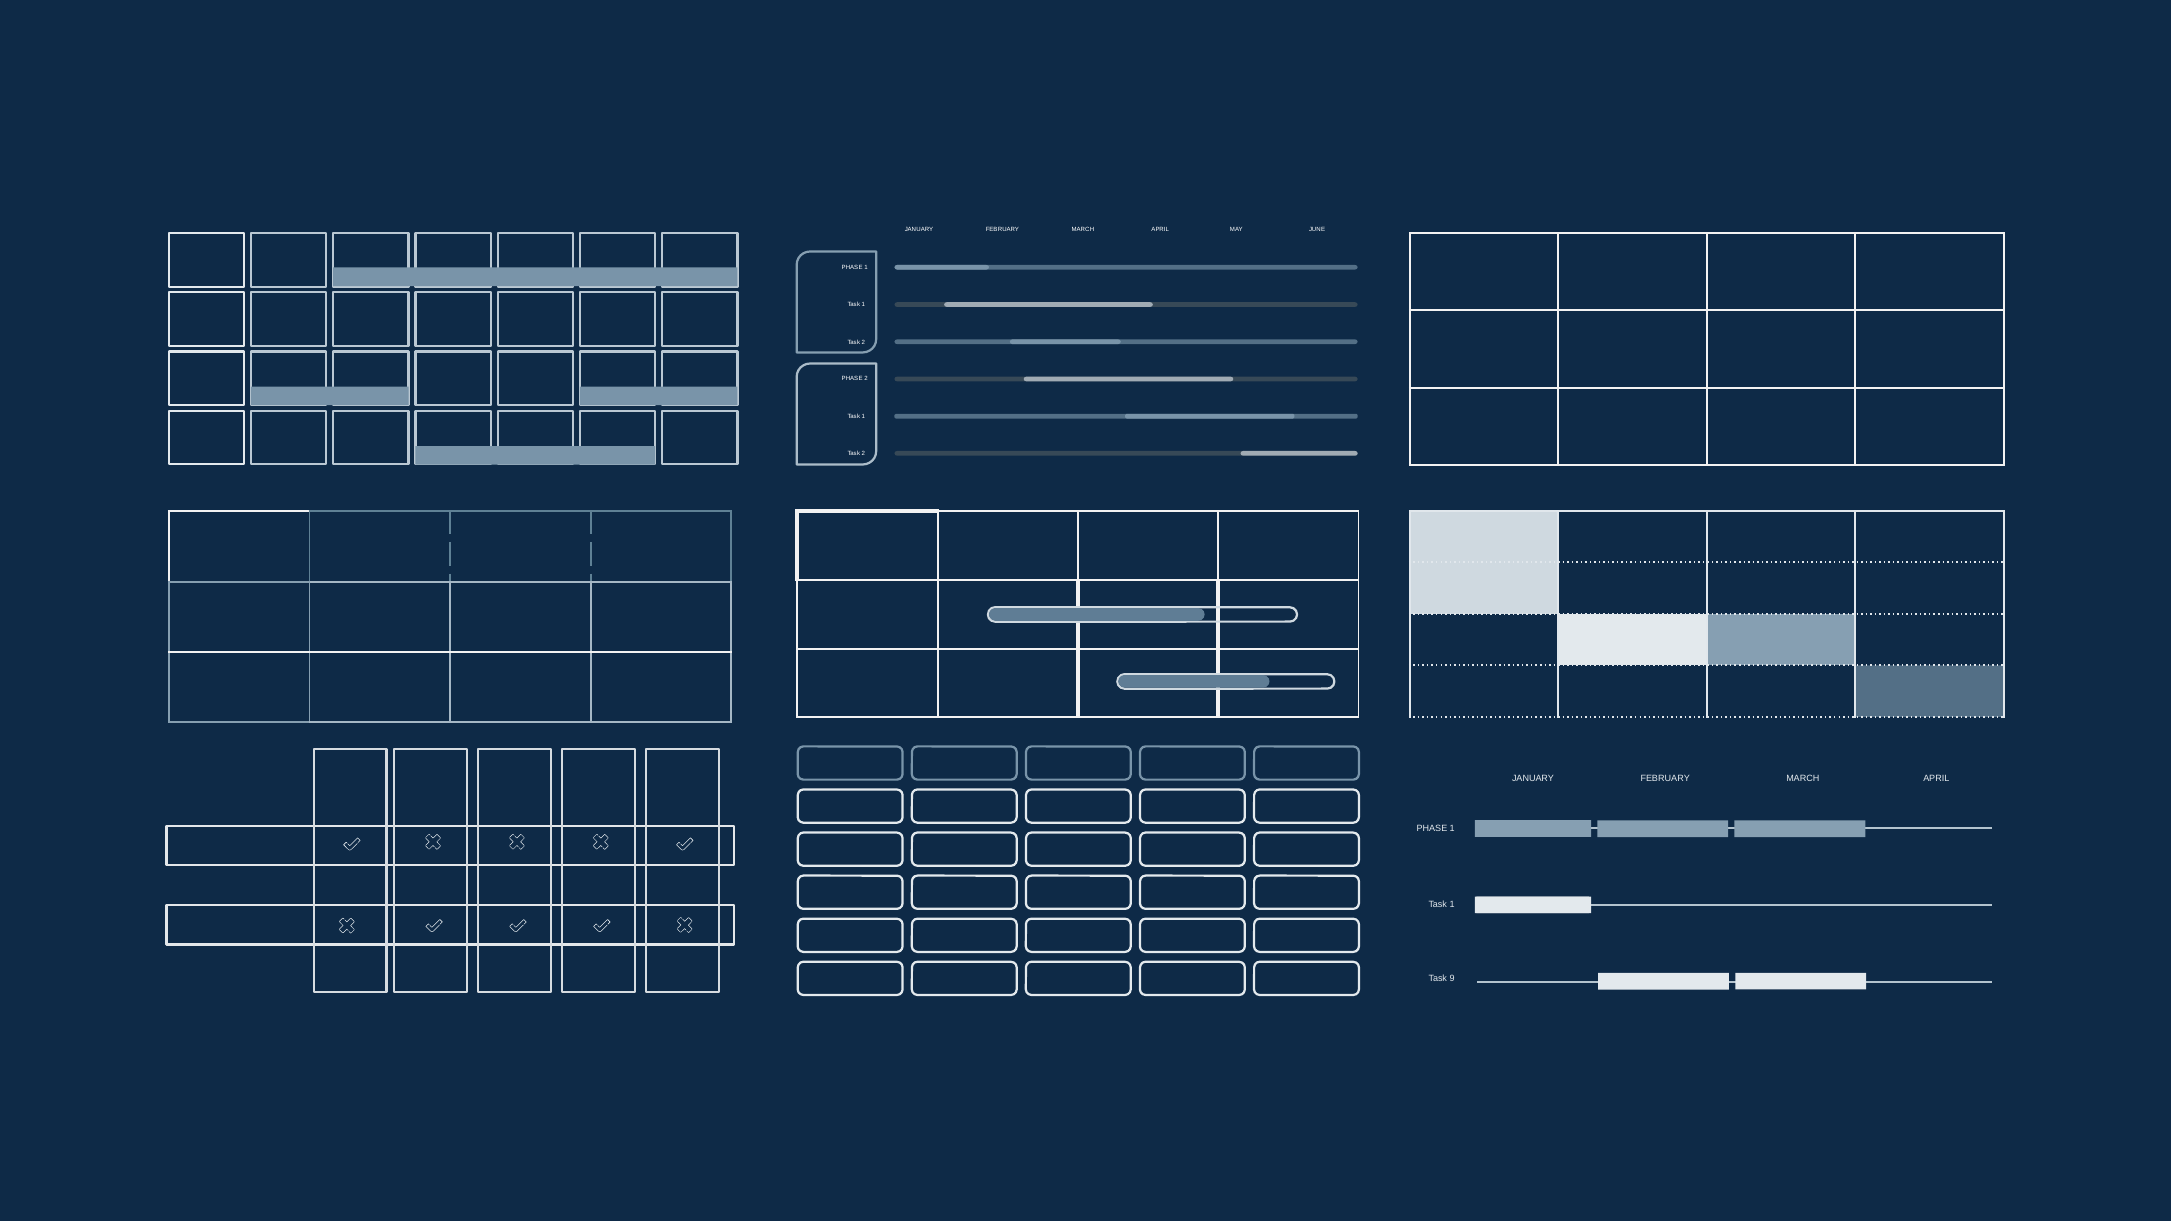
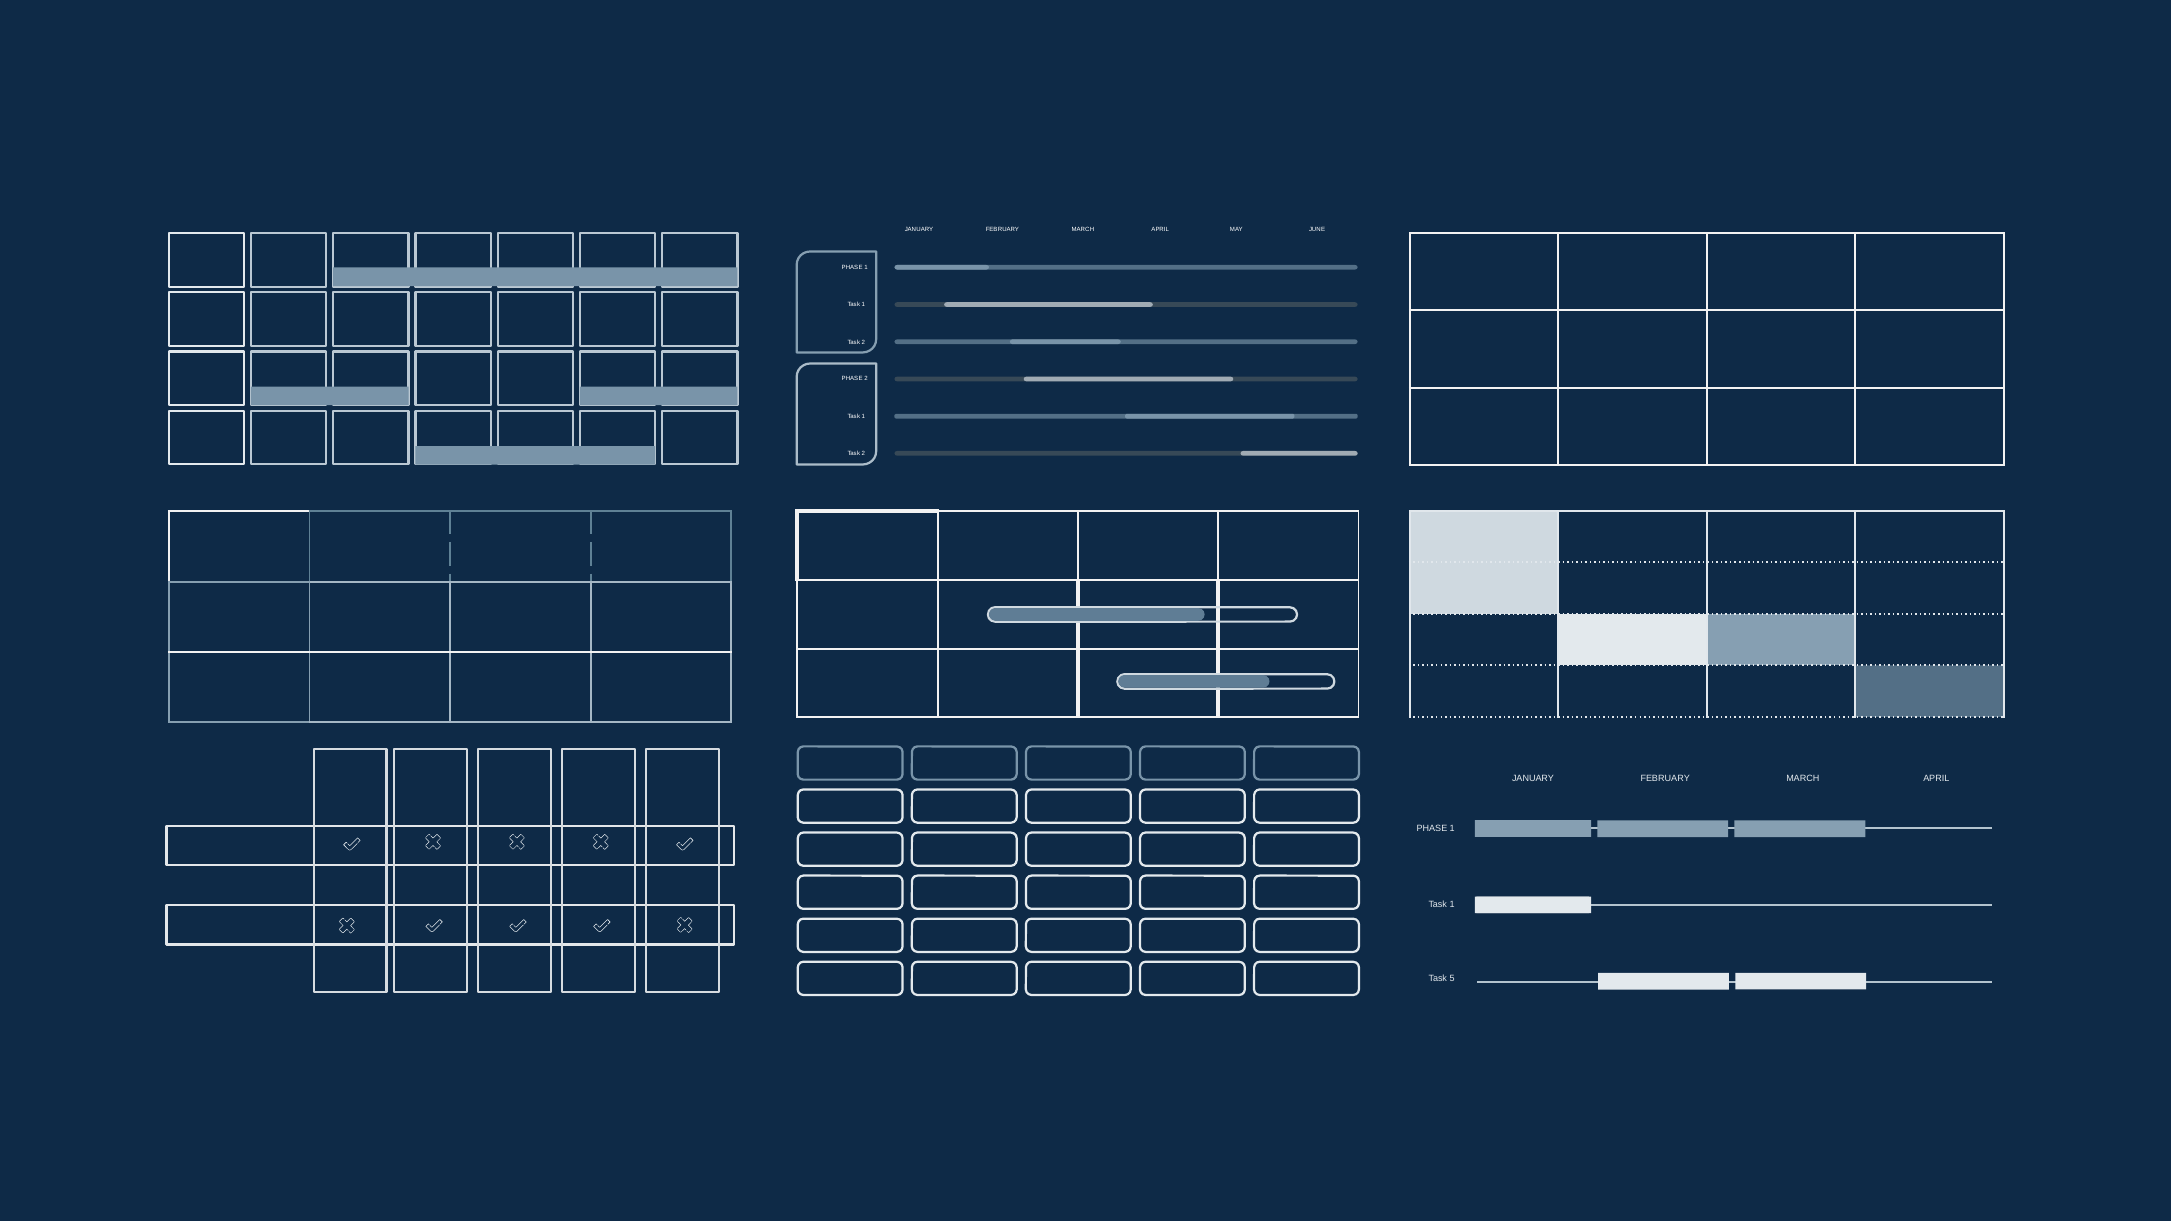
9: 9 -> 5 (1452, 979)
